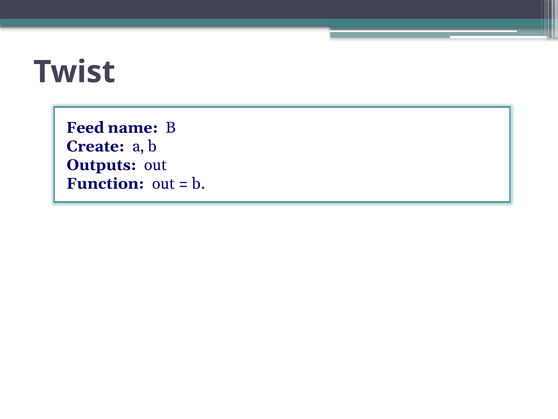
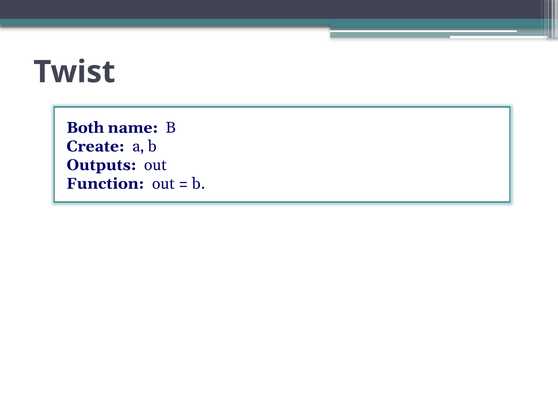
Feed: Feed -> Both (85, 128)
